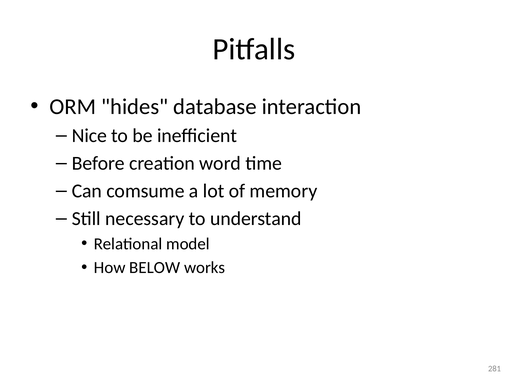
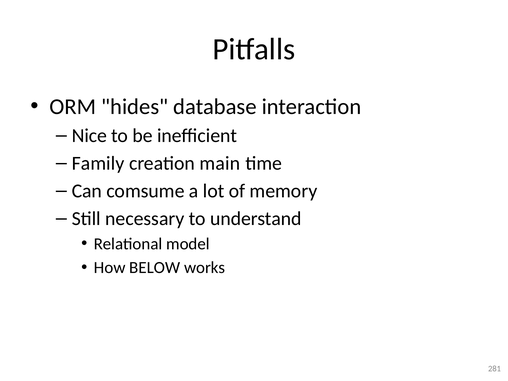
Before: Before -> Family (98, 163)
word: word -> main (220, 163)
